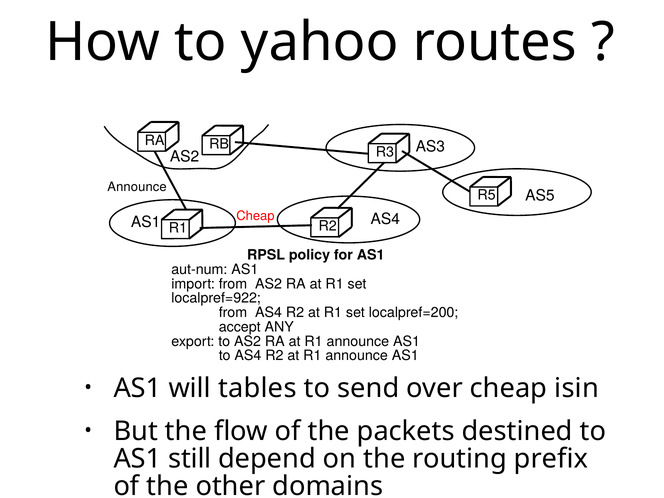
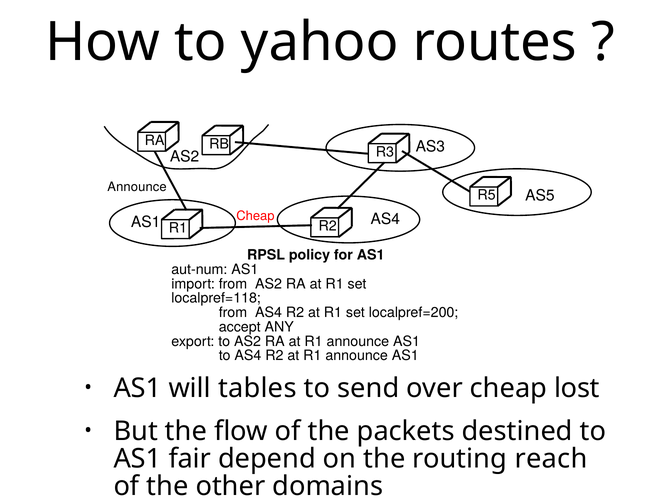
localpref=922: localpref=922 -> localpref=118 (216, 298)
isin: isin -> lost (577, 388)
still: still -> fair (190, 459)
prefix: prefix -> reach (551, 459)
